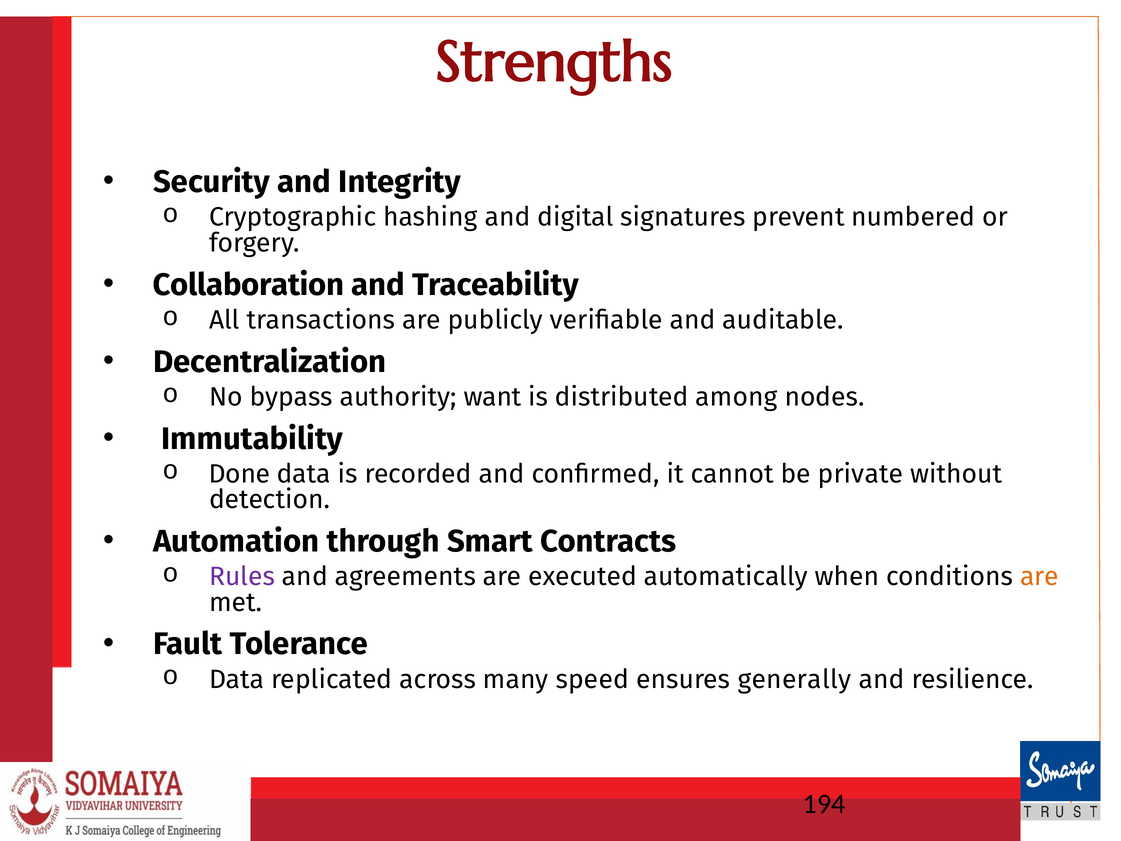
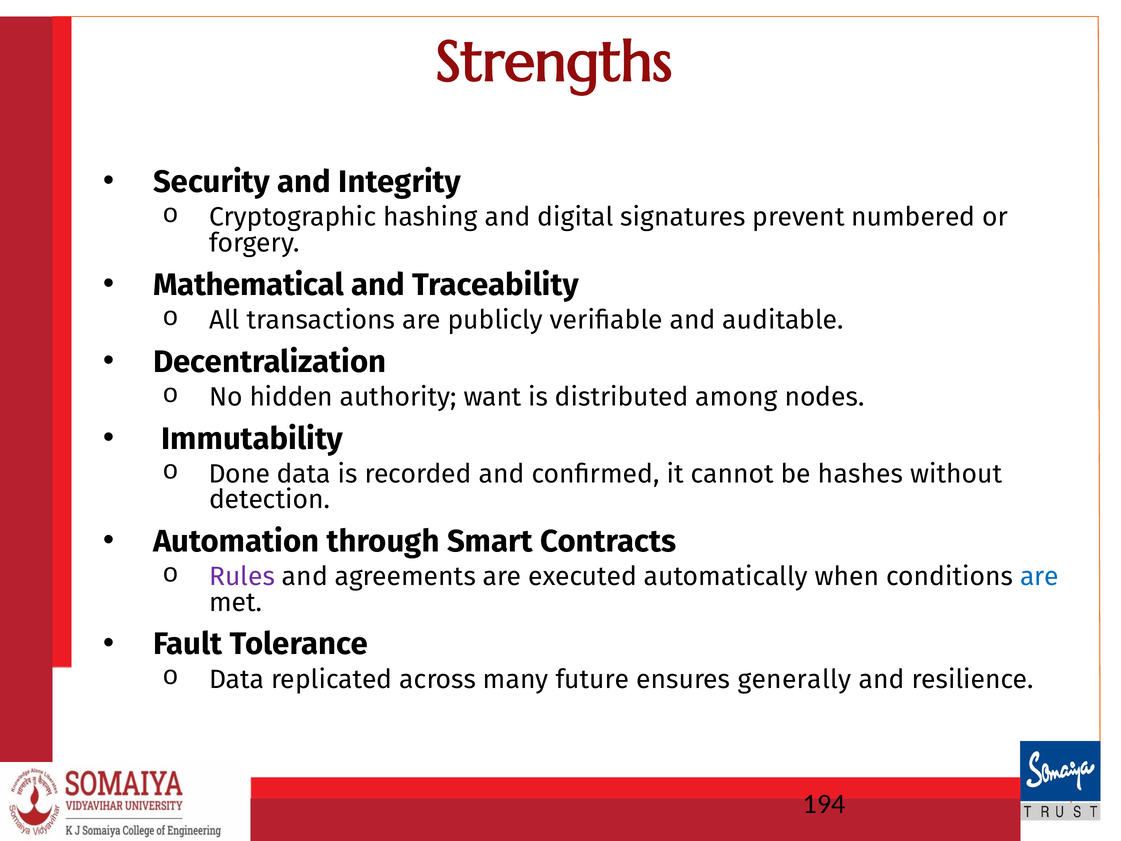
Collaboration: Collaboration -> Mathematical (249, 285)
bypass: bypass -> hidden (291, 397)
private: private -> hashes (860, 474)
are colour: orange -> blue (1039, 576)
speed: speed -> future (592, 679)
